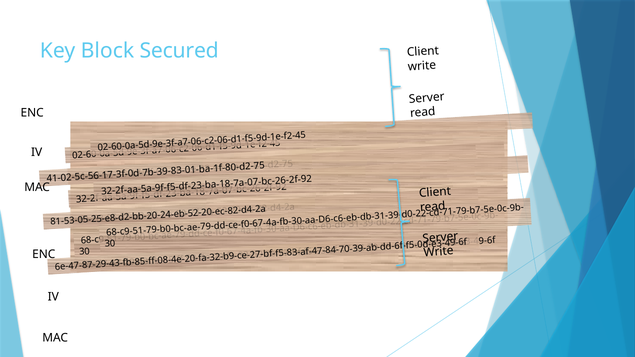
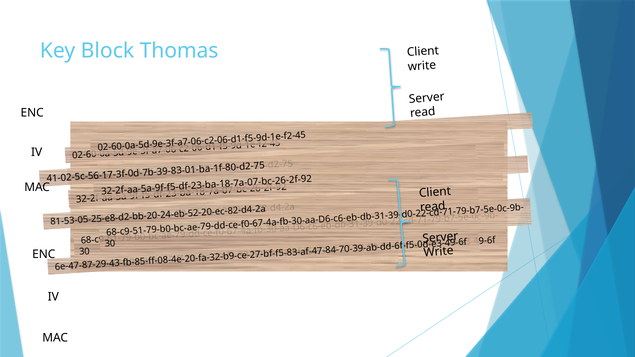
Secured: Secured -> Thomas (179, 51)
